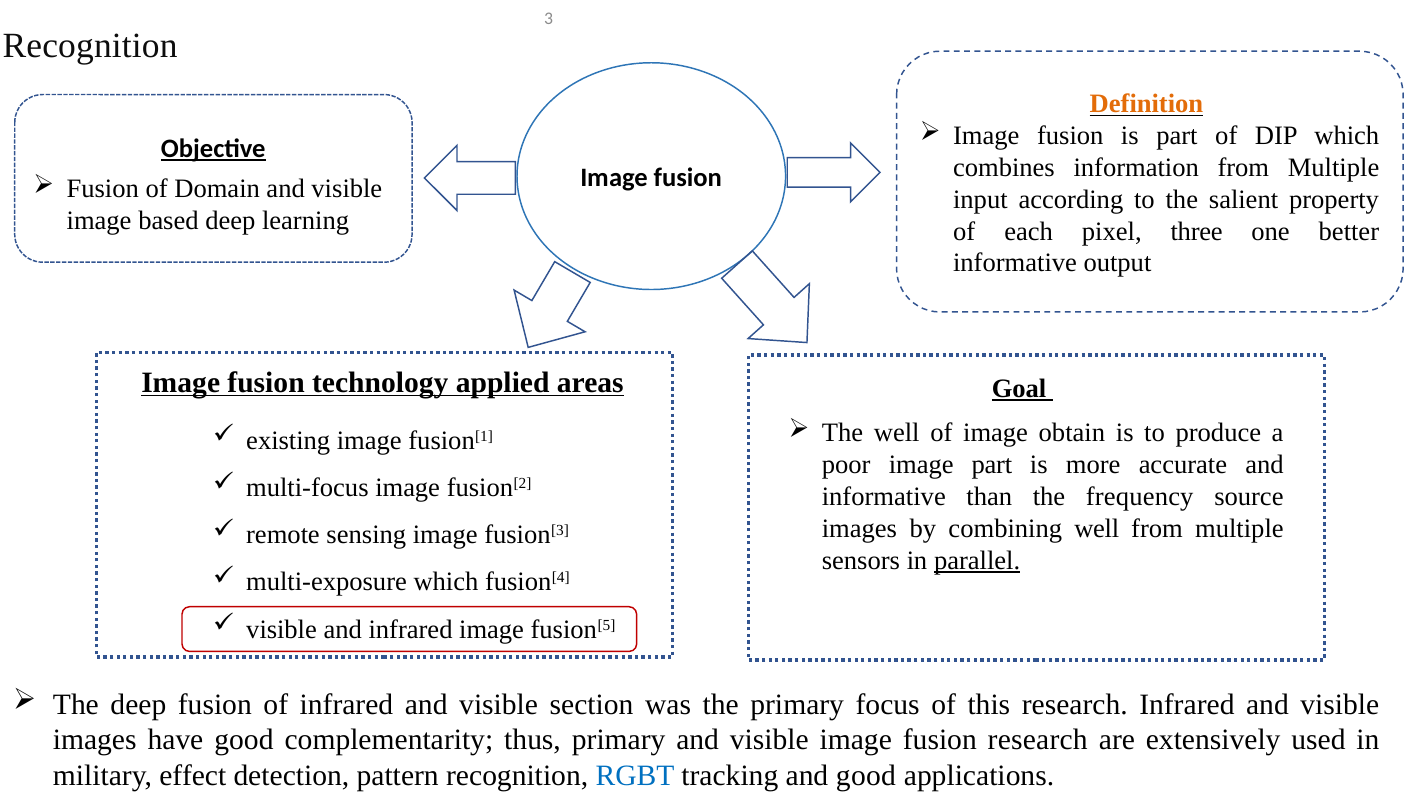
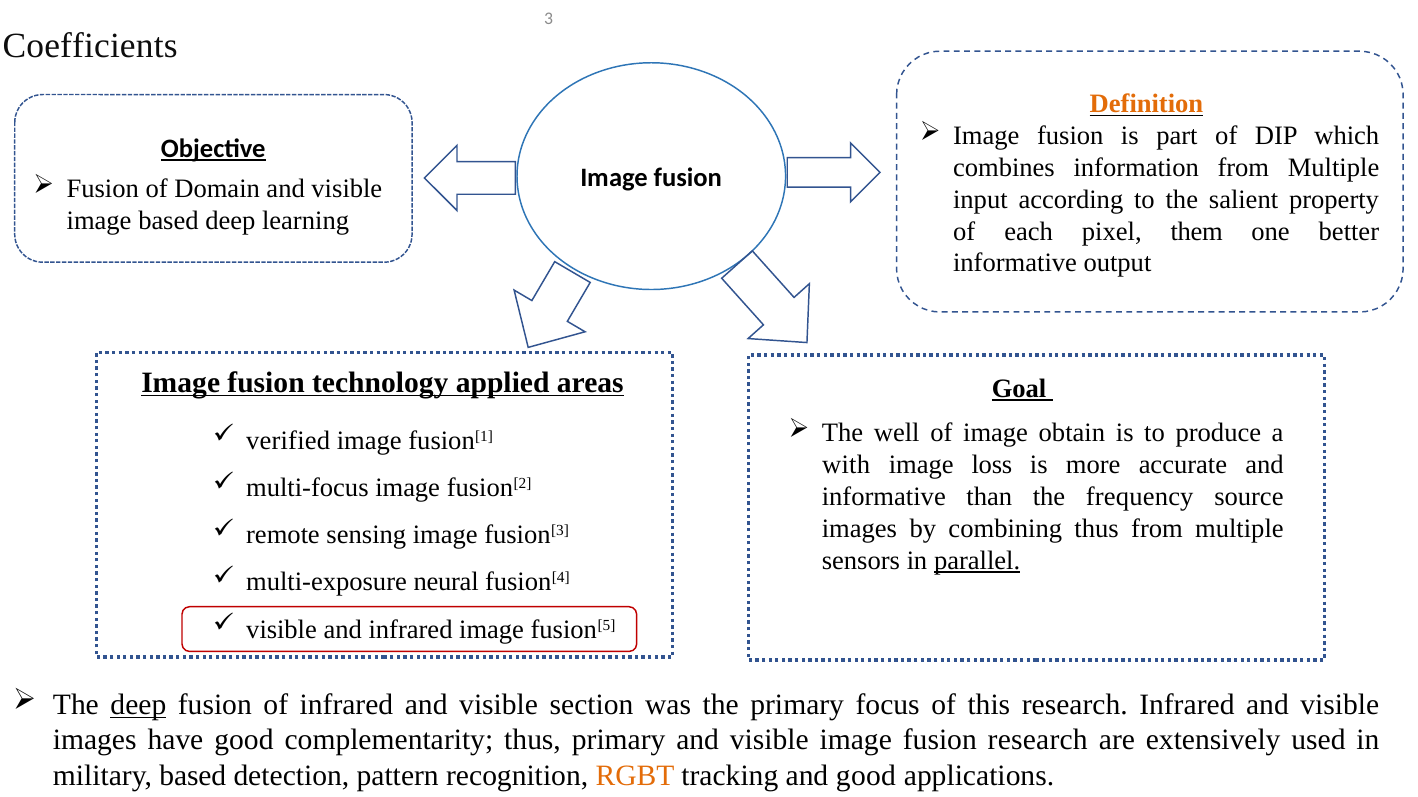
Recognition: Recognition -> Coefficients (90, 46)
three: three -> them (1197, 231)
existing: existing -> verified (288, 441)
poor: poor -> with (846, 465)
image part: part -> loss (992, 465)
combining well: well -> thus (1097, 529)
multi-exposure which: which -> neural (446, 583)
deep underline: none -> present (138, 705)
military effect: effect -> based (193, 776)
RGBT colour: blue -> orange (635, 776)
